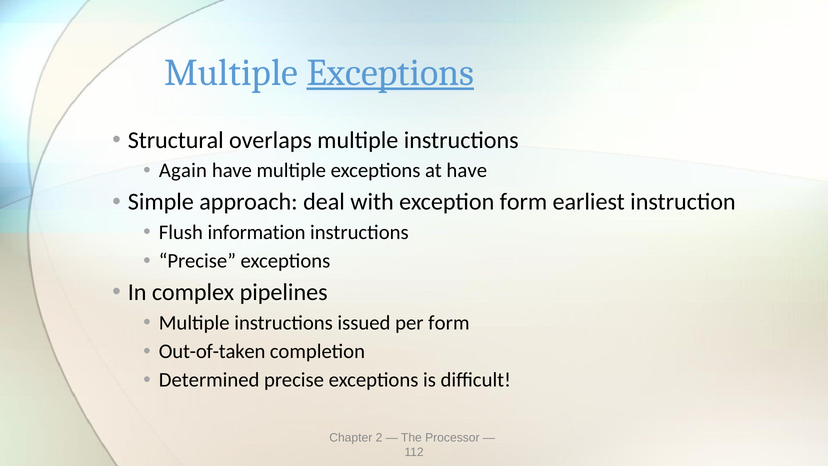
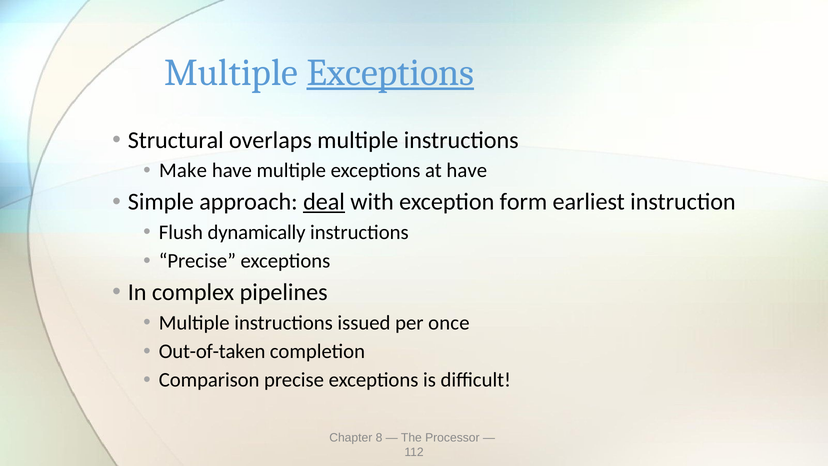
Again: Again -> Make (183, 170)
deal underline: none -> present (324, 202)
information: information -> dynamically (257, 232)
per form: form -> once (449, 323)
Determined: Determined -> Comparison (209, 380)
2: 2 -> 8 (379, 438)
